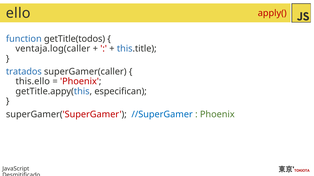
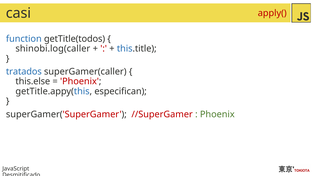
ello: ello -> casi (18, 13)
ventaja.log(caller: ventaja.log(caller -> shinobi.log(caller (53, 49)
this.ello: this.ello -> this.else (33, 82)
//SuperGamer colour: blue -> red (162, 115)
